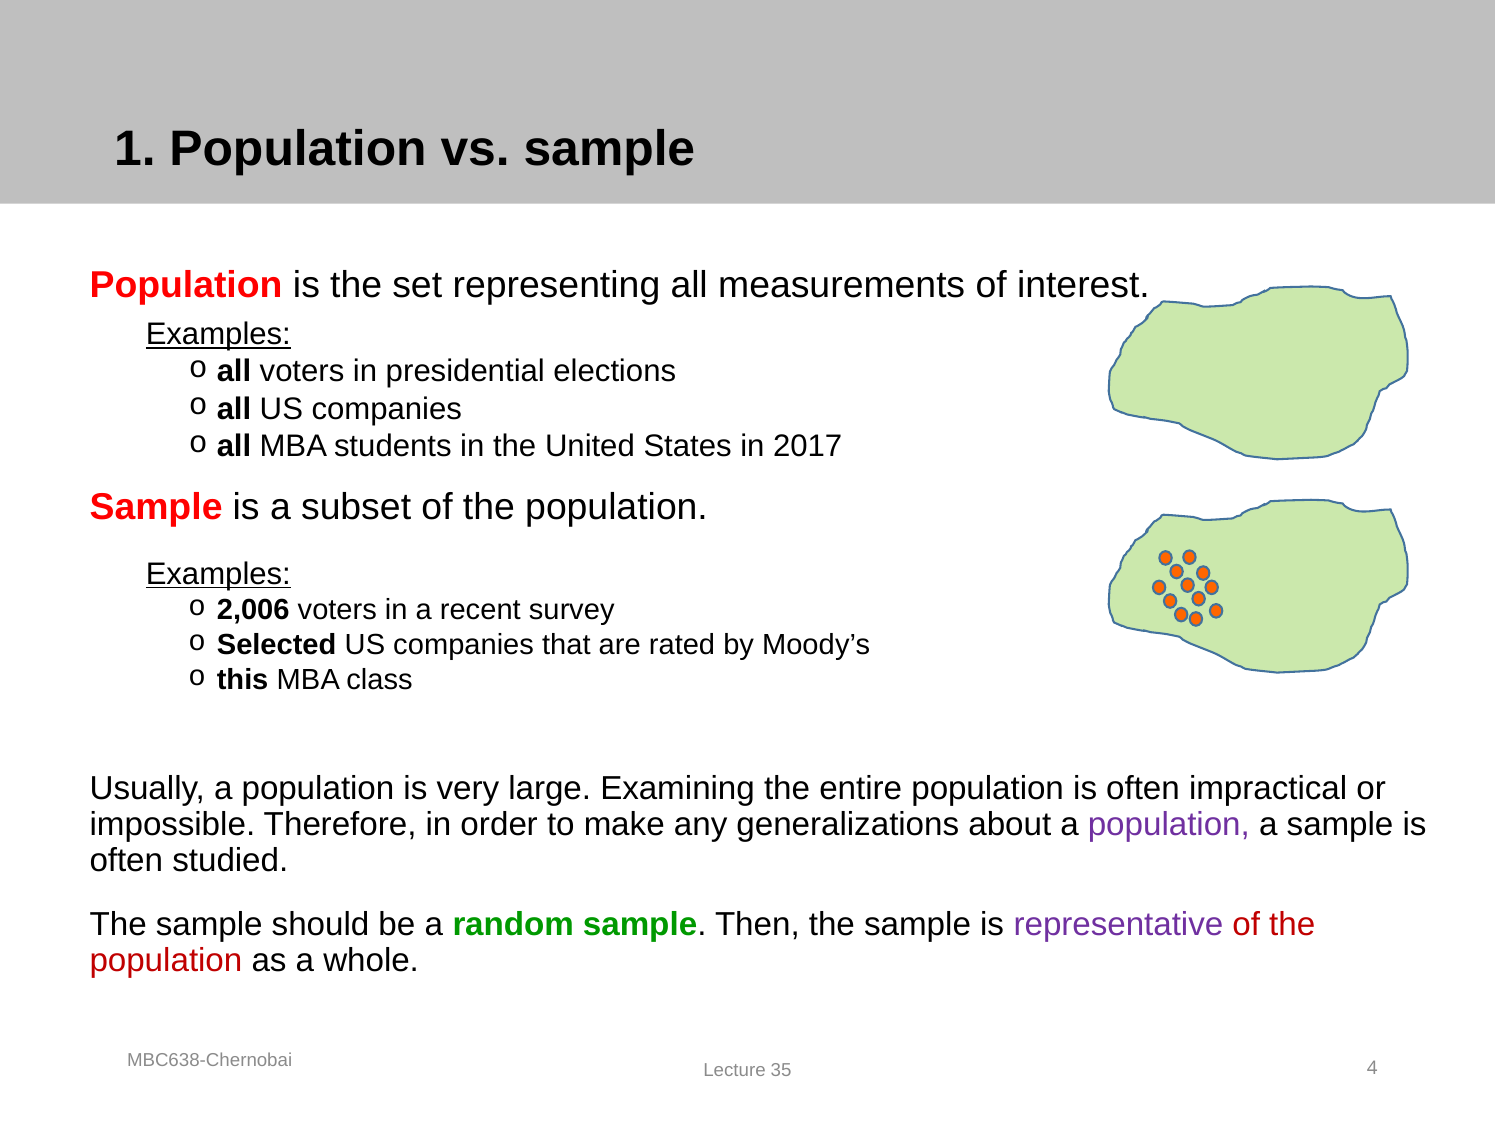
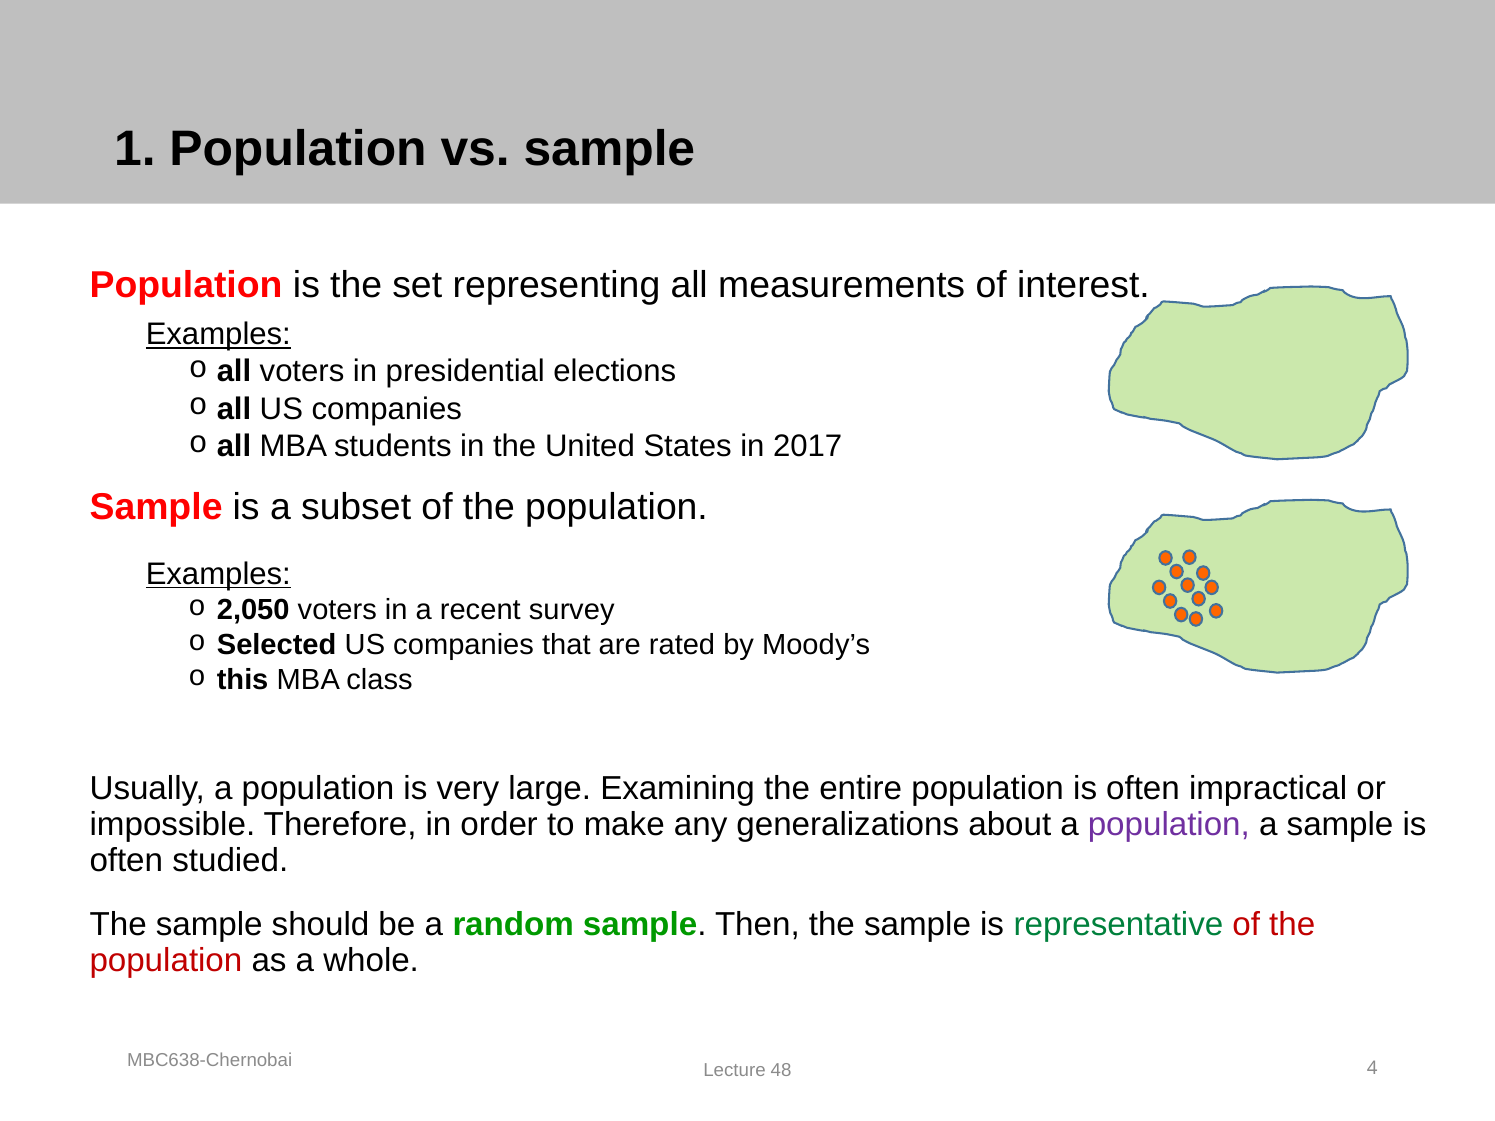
2,006: 2,006 -> 2,050 (253, 610)
representative colour: purple -> green (1118, 925)
35: 35 -> 48 (781, 1070)
